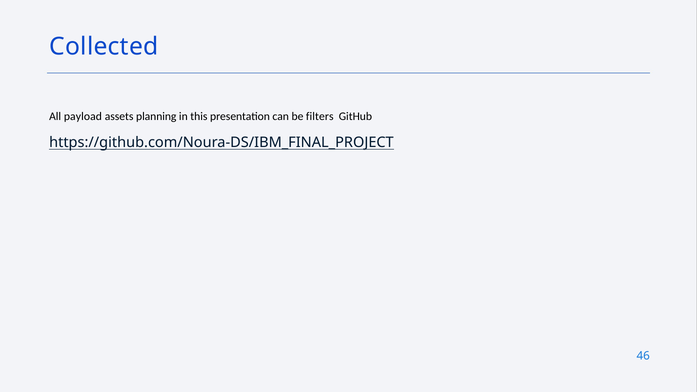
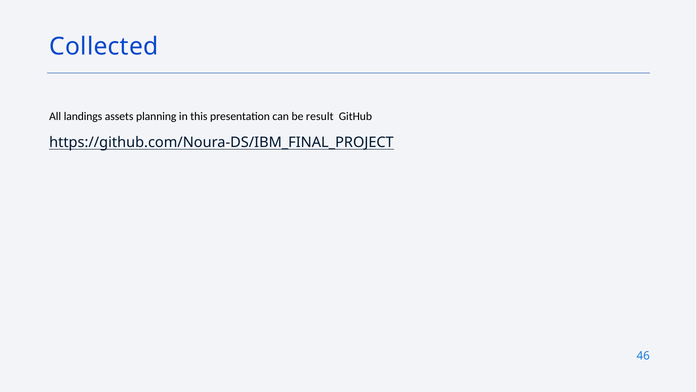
payload: payload -> landings (83, 117)
filters: filters -> result (320, 117)
